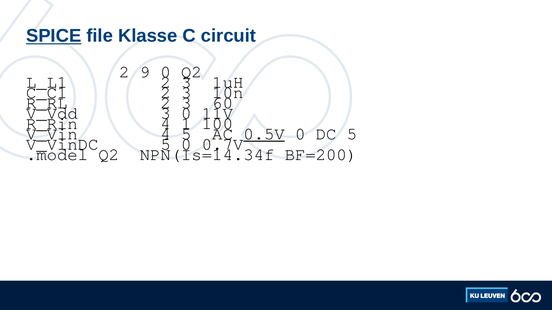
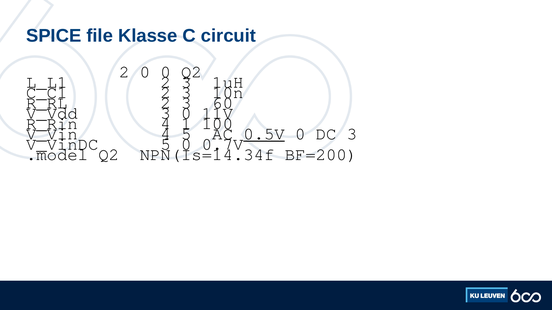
SPICE underline: present -> none (54, 36)
2 9: 9 -> 0 (145, 72)
DC 5: 5 -> 3 (352, 134)
